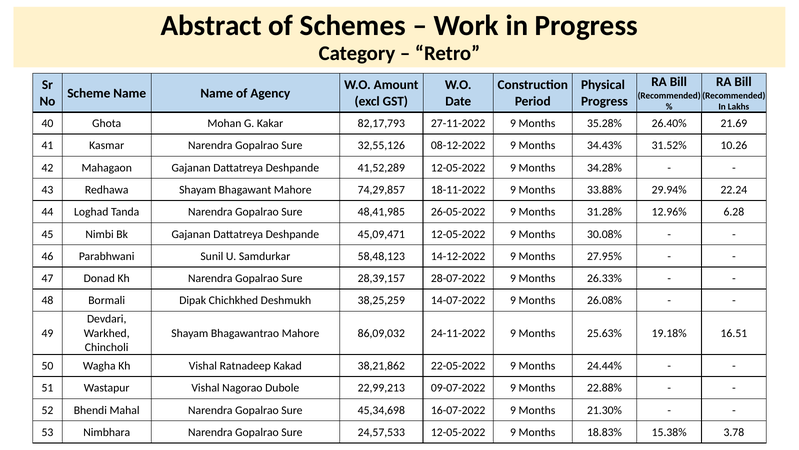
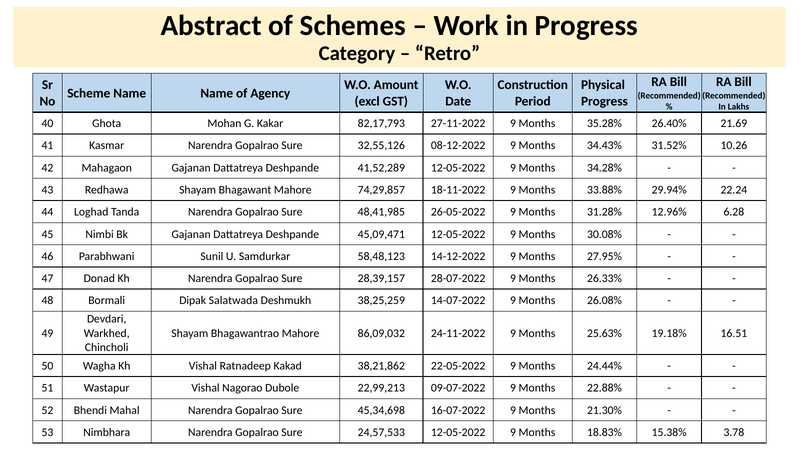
Chichkhed: Chichkhed -> Salatwada (233, 300)
